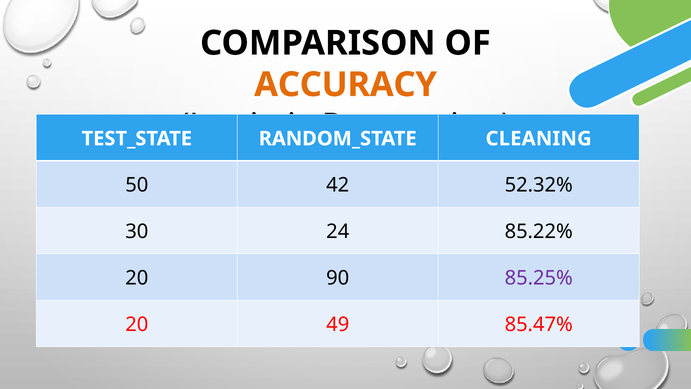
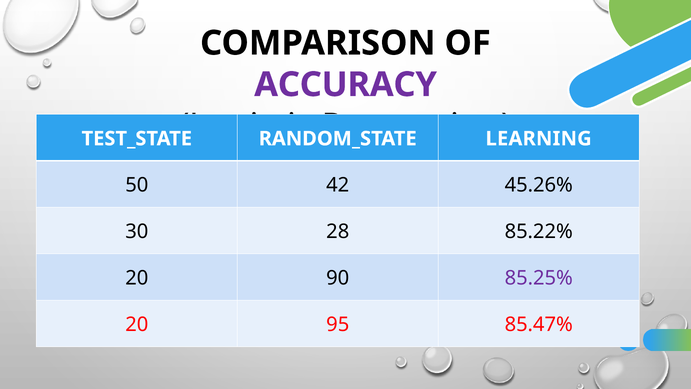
ACCURACY colour: orange -> purple (346, 85)
CLEANING: CLEANING -> LEARNING (539, 139)
52.32%: 52.32% -> 45.26% (539, 185)
30 24: 24 -> 28 (338, 231)
49: 49 -> 95 (338, 324)
